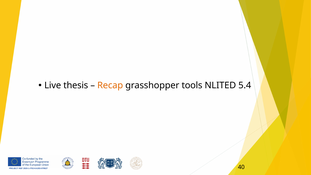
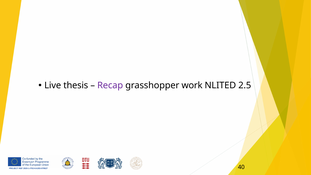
Recap colour: orange -> purple (110, 85)
tools: tools -> work (192, 85)
5.4: 5.4 -> 2.5 (245, 85)
